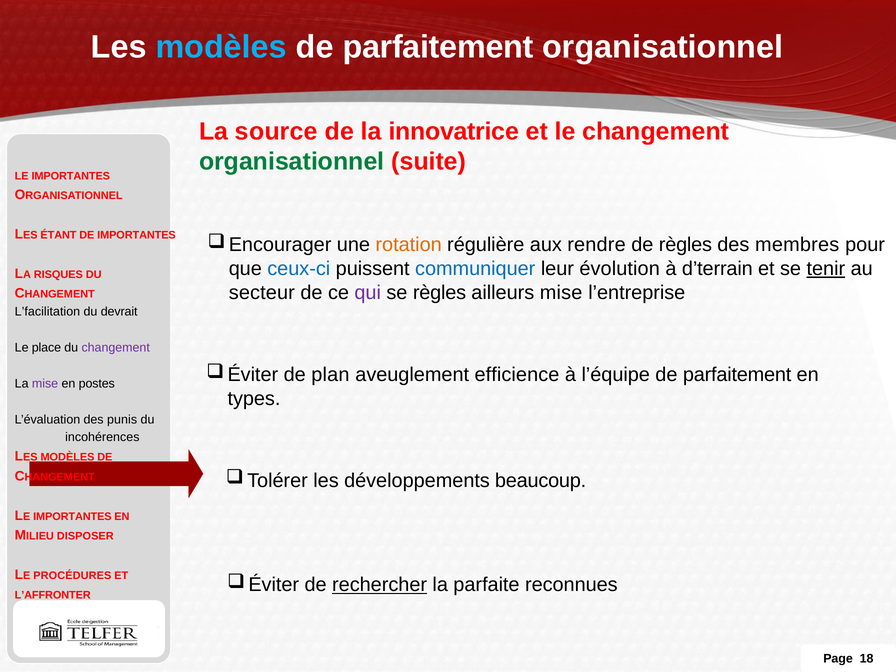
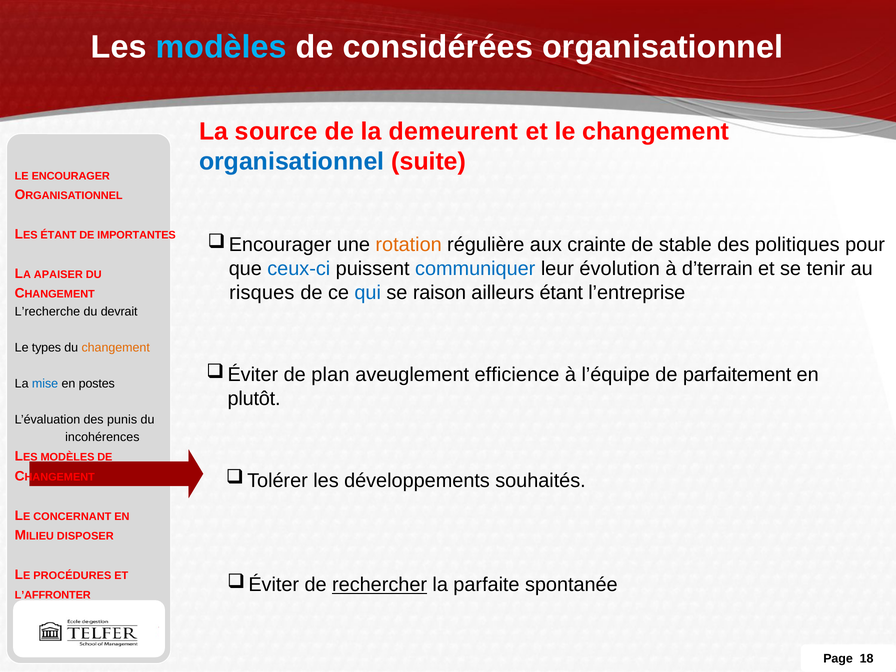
parfaitement: parfaitement -> considérées (438, 47)
innovatrice: innovatrice -> demeurent (454, 132)
organisationnel colour: green -> blue (292, 161)
IMPORTANTES: IMPORTANTES -> ENCOURAGER (71, 176)
rendre: rendre -> crainte (597, 245)
de règles: règles -> stable (685, 245)
membres: membres -> politiques (797, 245)
tenir underline: present -> none (826, 269)
RISQUES: RISQUES -> APAISER (58, 275)
secteur: secteur -> risques (262, 293)
qui colour: purple -> blue (368, 293)
se règles: règles -> raison (439, 293)
ailleurs mise: mise -> étant (561, 293)
L’facilitation: L’facilitation -> L’recherche (47, 312)
place: place -> types (46, 348)
changement colour: purple -> orange (116, 348)
mise colour: purple -> blue (45, 384)
types: types -> plutôt (254, 399)
beaucoup: beaucoup -> souhaités (540, 480)
IMPORTANTES: IMPORTANTES -> CONCERNANT (72, 516)
reconnues: reconnues -> spontanée (571, 585)
